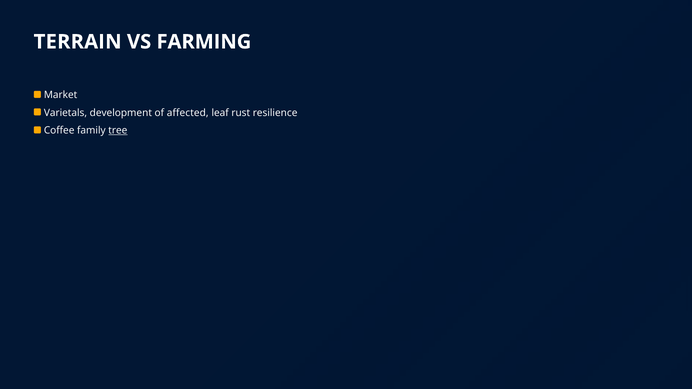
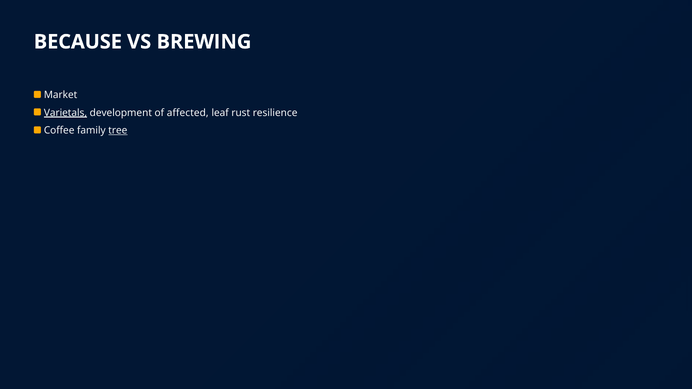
TERRAIN: TERRAIN -> BECAUSE (78, 42)
FARMING: FARMING -> BREWING (204, 42)
Varietals underline: none -> present (65, 113)
